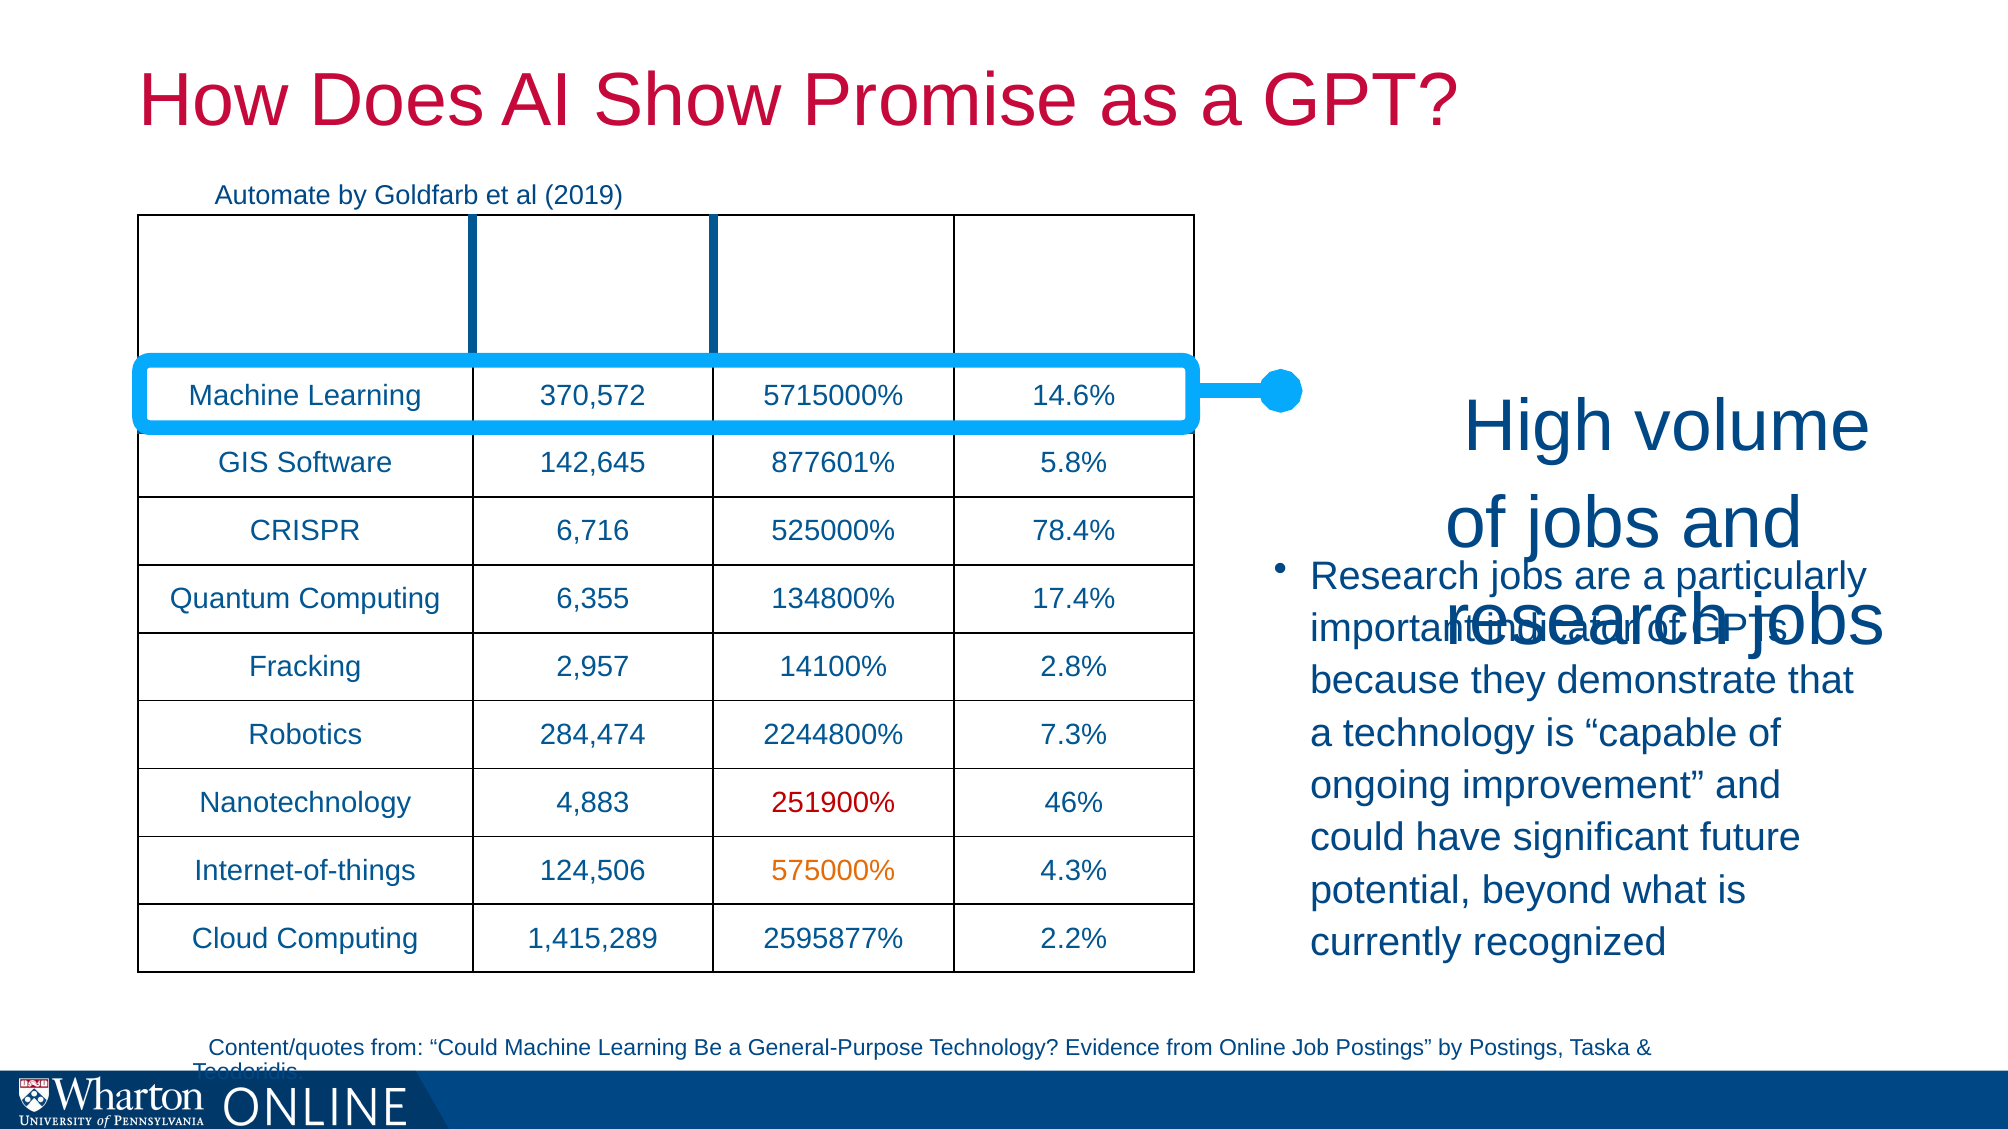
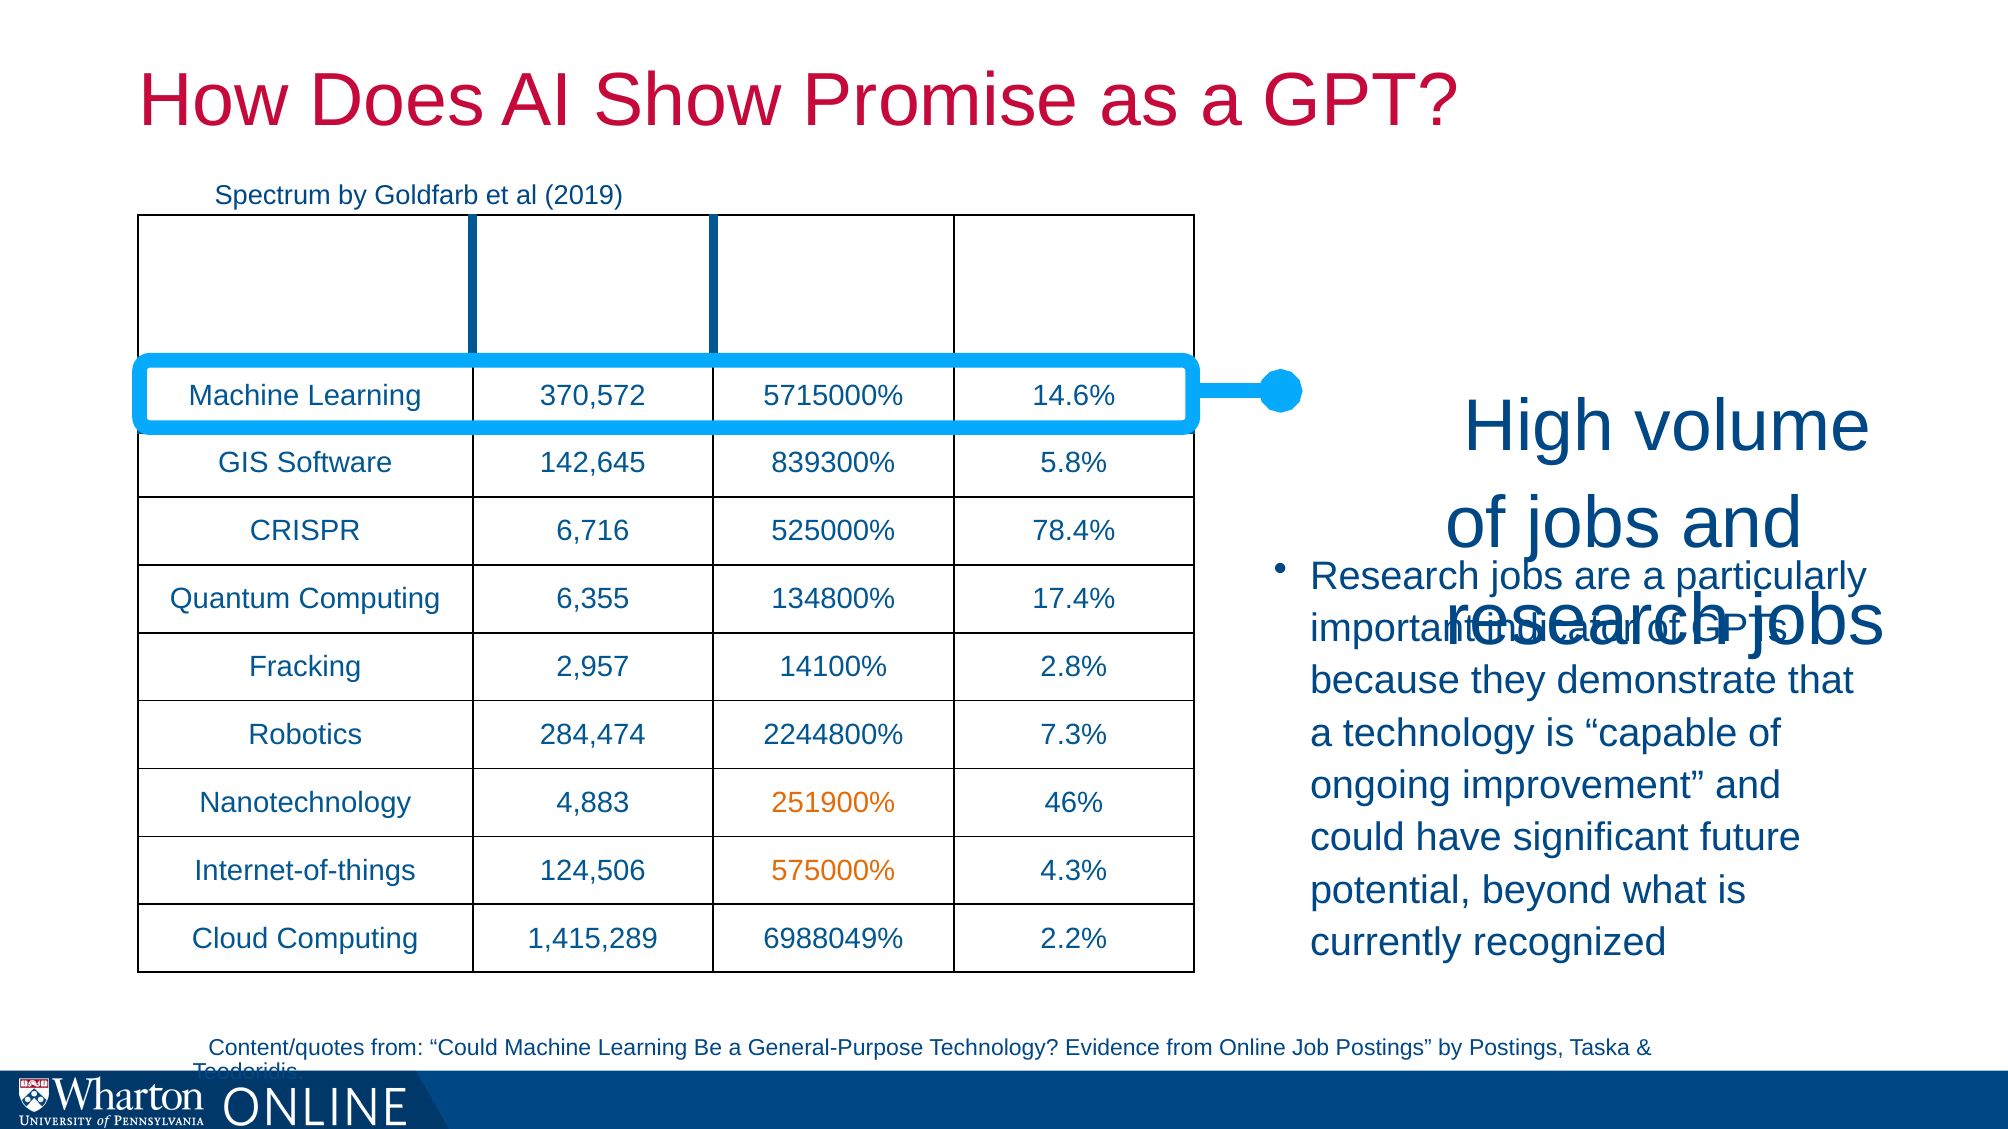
Automate: Automate -> Spectrum (273, 195)
877601%: 877601% -> 839300% (833, 464)
251900% colour: red -> orange (833, 803)
2595877%: 2595877% -> 6988049% (833, 939)
